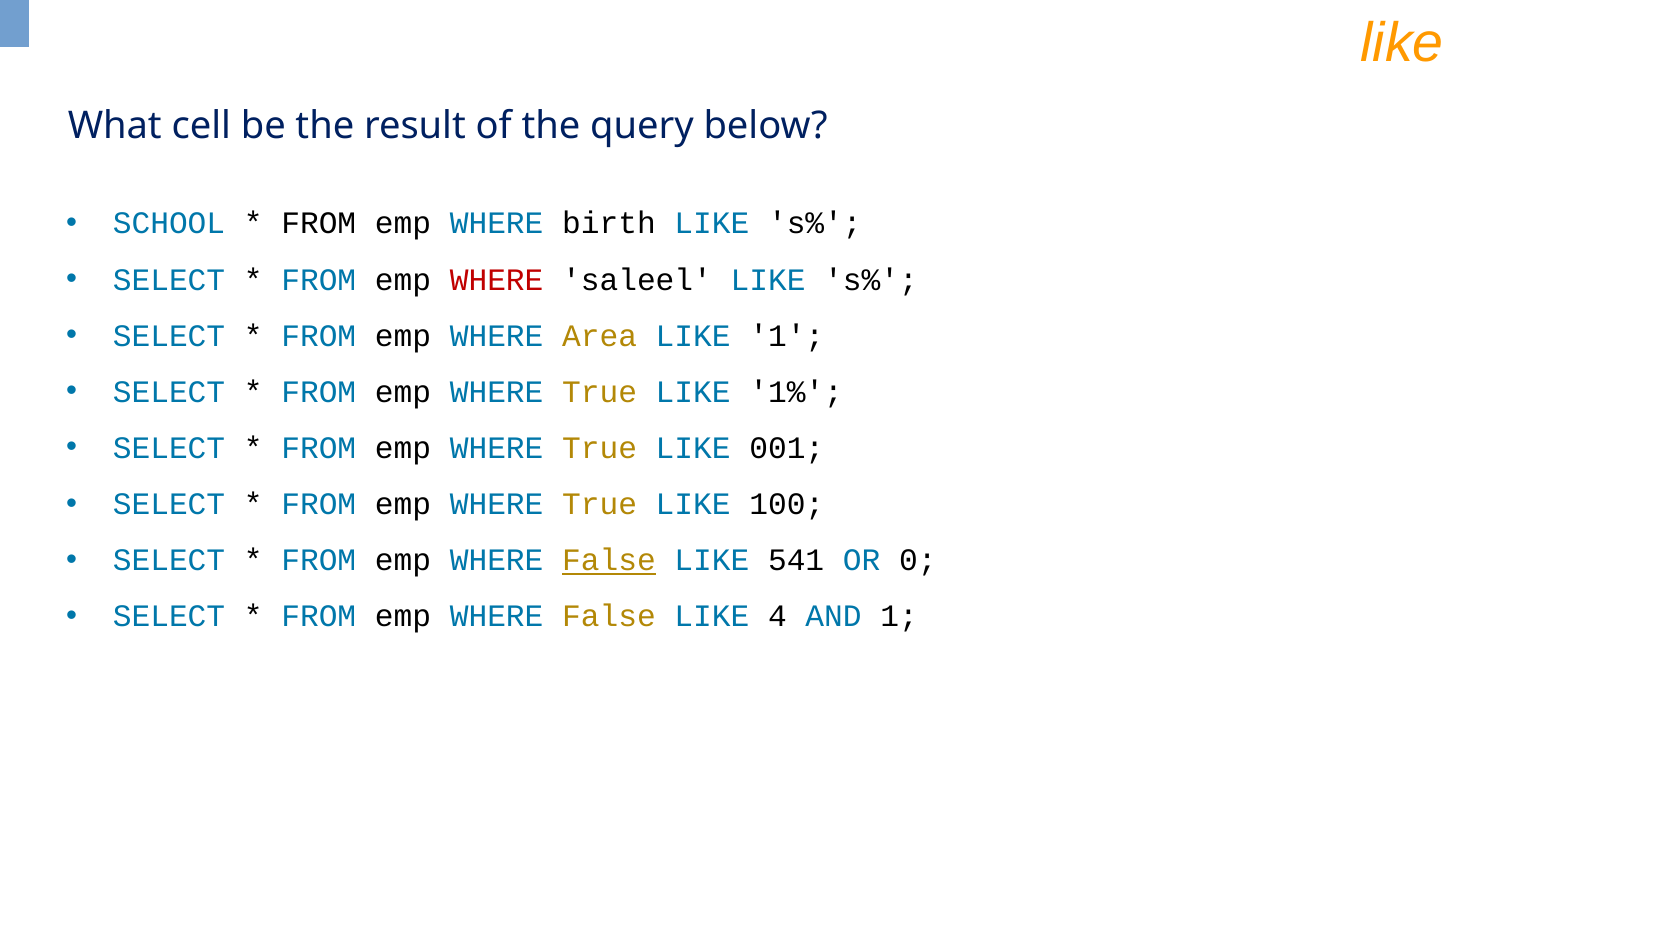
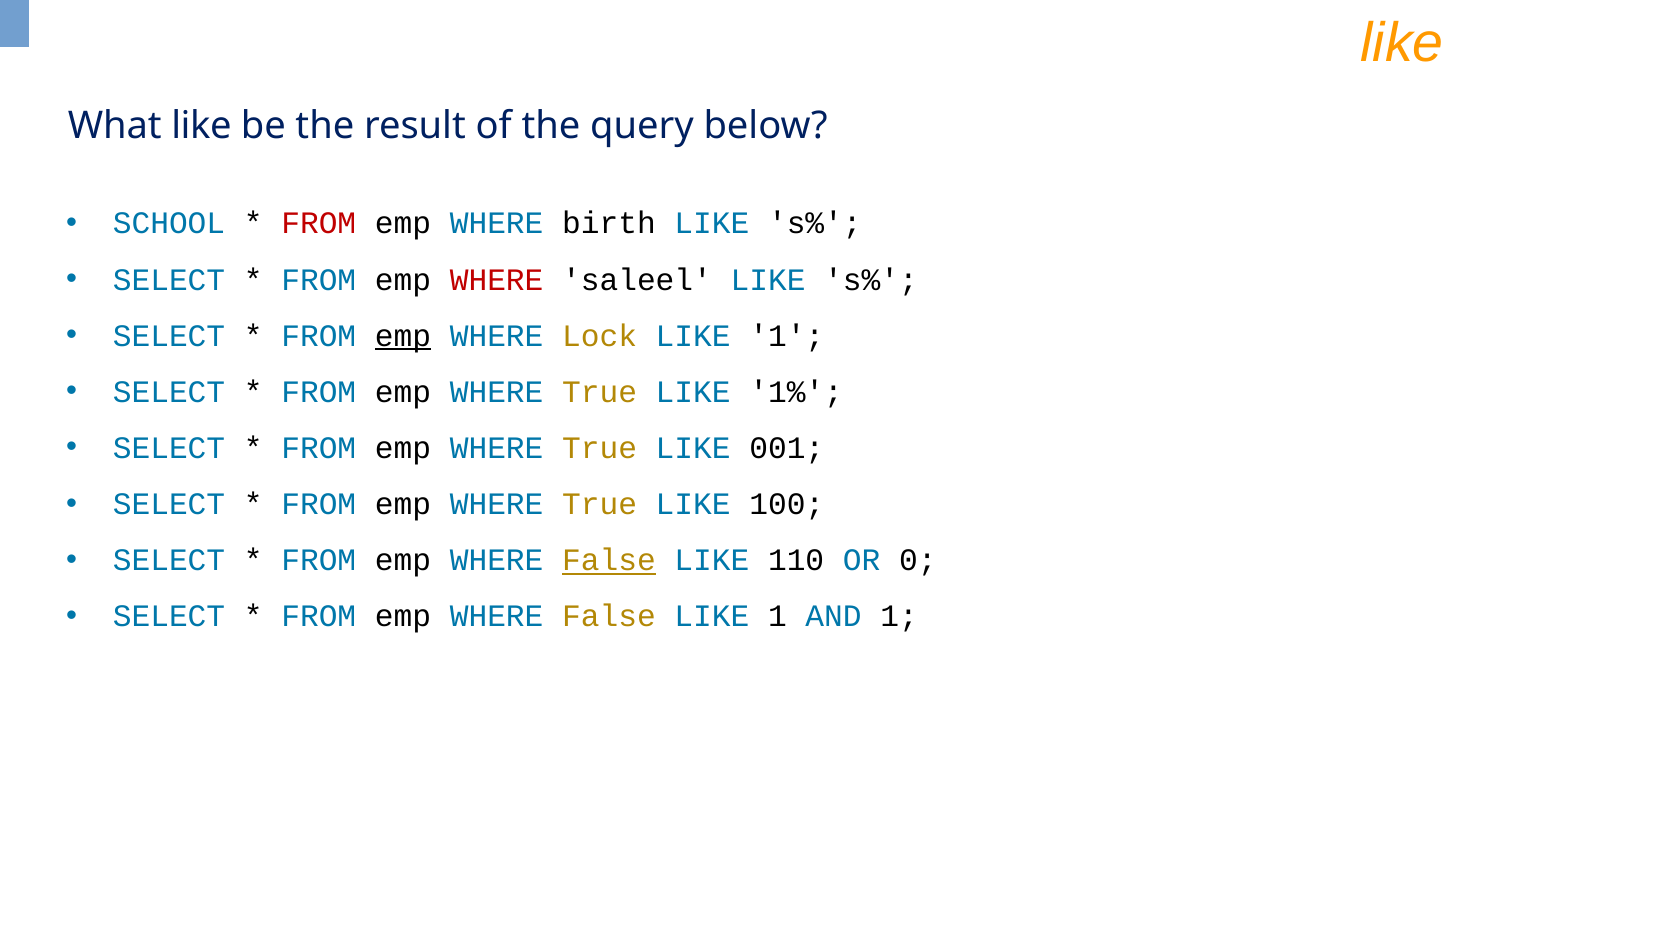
What cell: cell -> like (201, 126)
FROM colour: black -> red (319, 224)
emp underline: none -> present (403, 336)
Area: Area -> Lock (600, 336)
541: 541 -> 110 (796, 561)
False LIKE 4: 4 -> 1 (777, 617)
